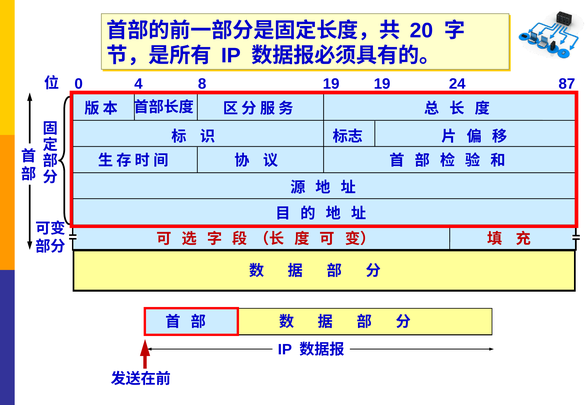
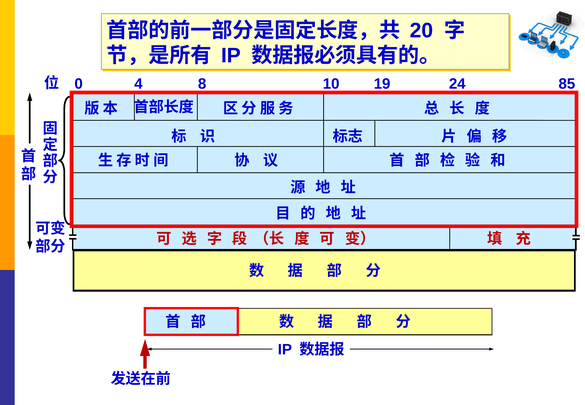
8 19: 19 -> 10 (331, 84)
87: 87 -> 85 (567, 84)
